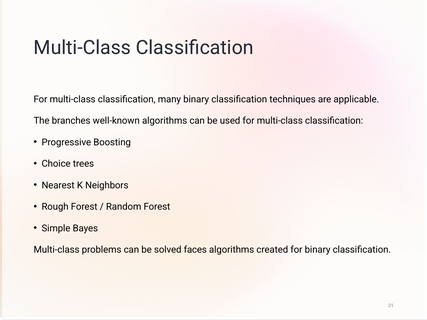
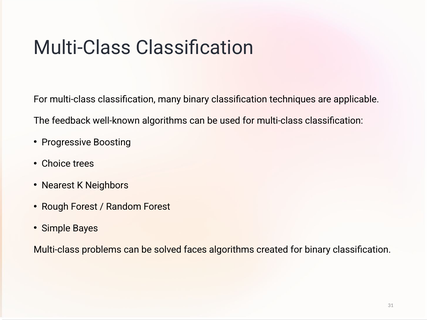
branches: branches -> feedback (71, 121)
